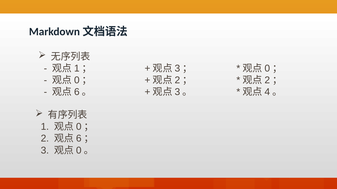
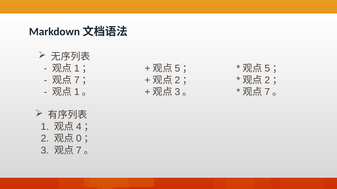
3: 3 -> 5 (177, 69)
0: 0 -> 5 (267, 69)
0: 0 -> 7 (77, 80)
6: 6 -> 1 (77, 92)
4: 4 -> 7 (267, 92)
0: 0 -> 4 (79, 127)
6: 6 -> 0 (79, 139)
0: 0 -> 7 (79, 151)
